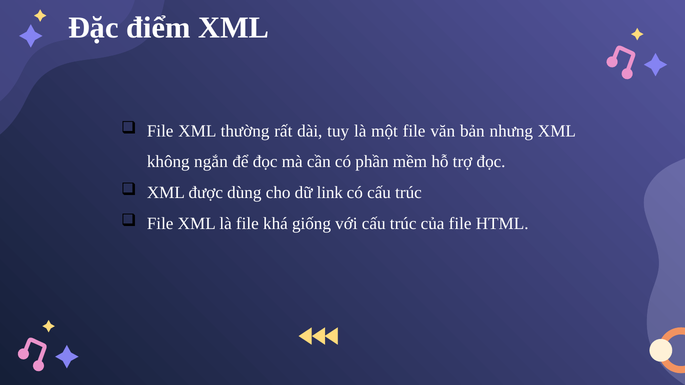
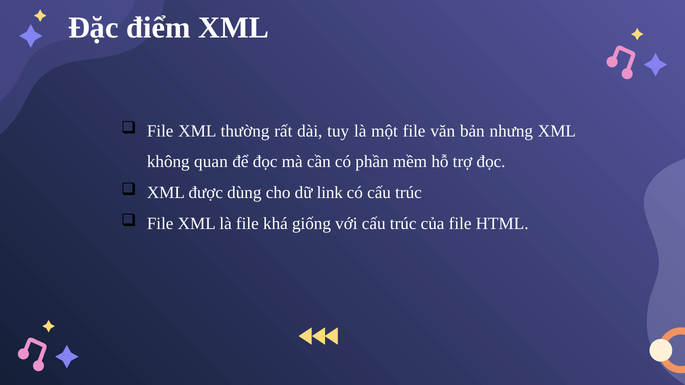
ngắn: ngắn -> quan (211, 162)
